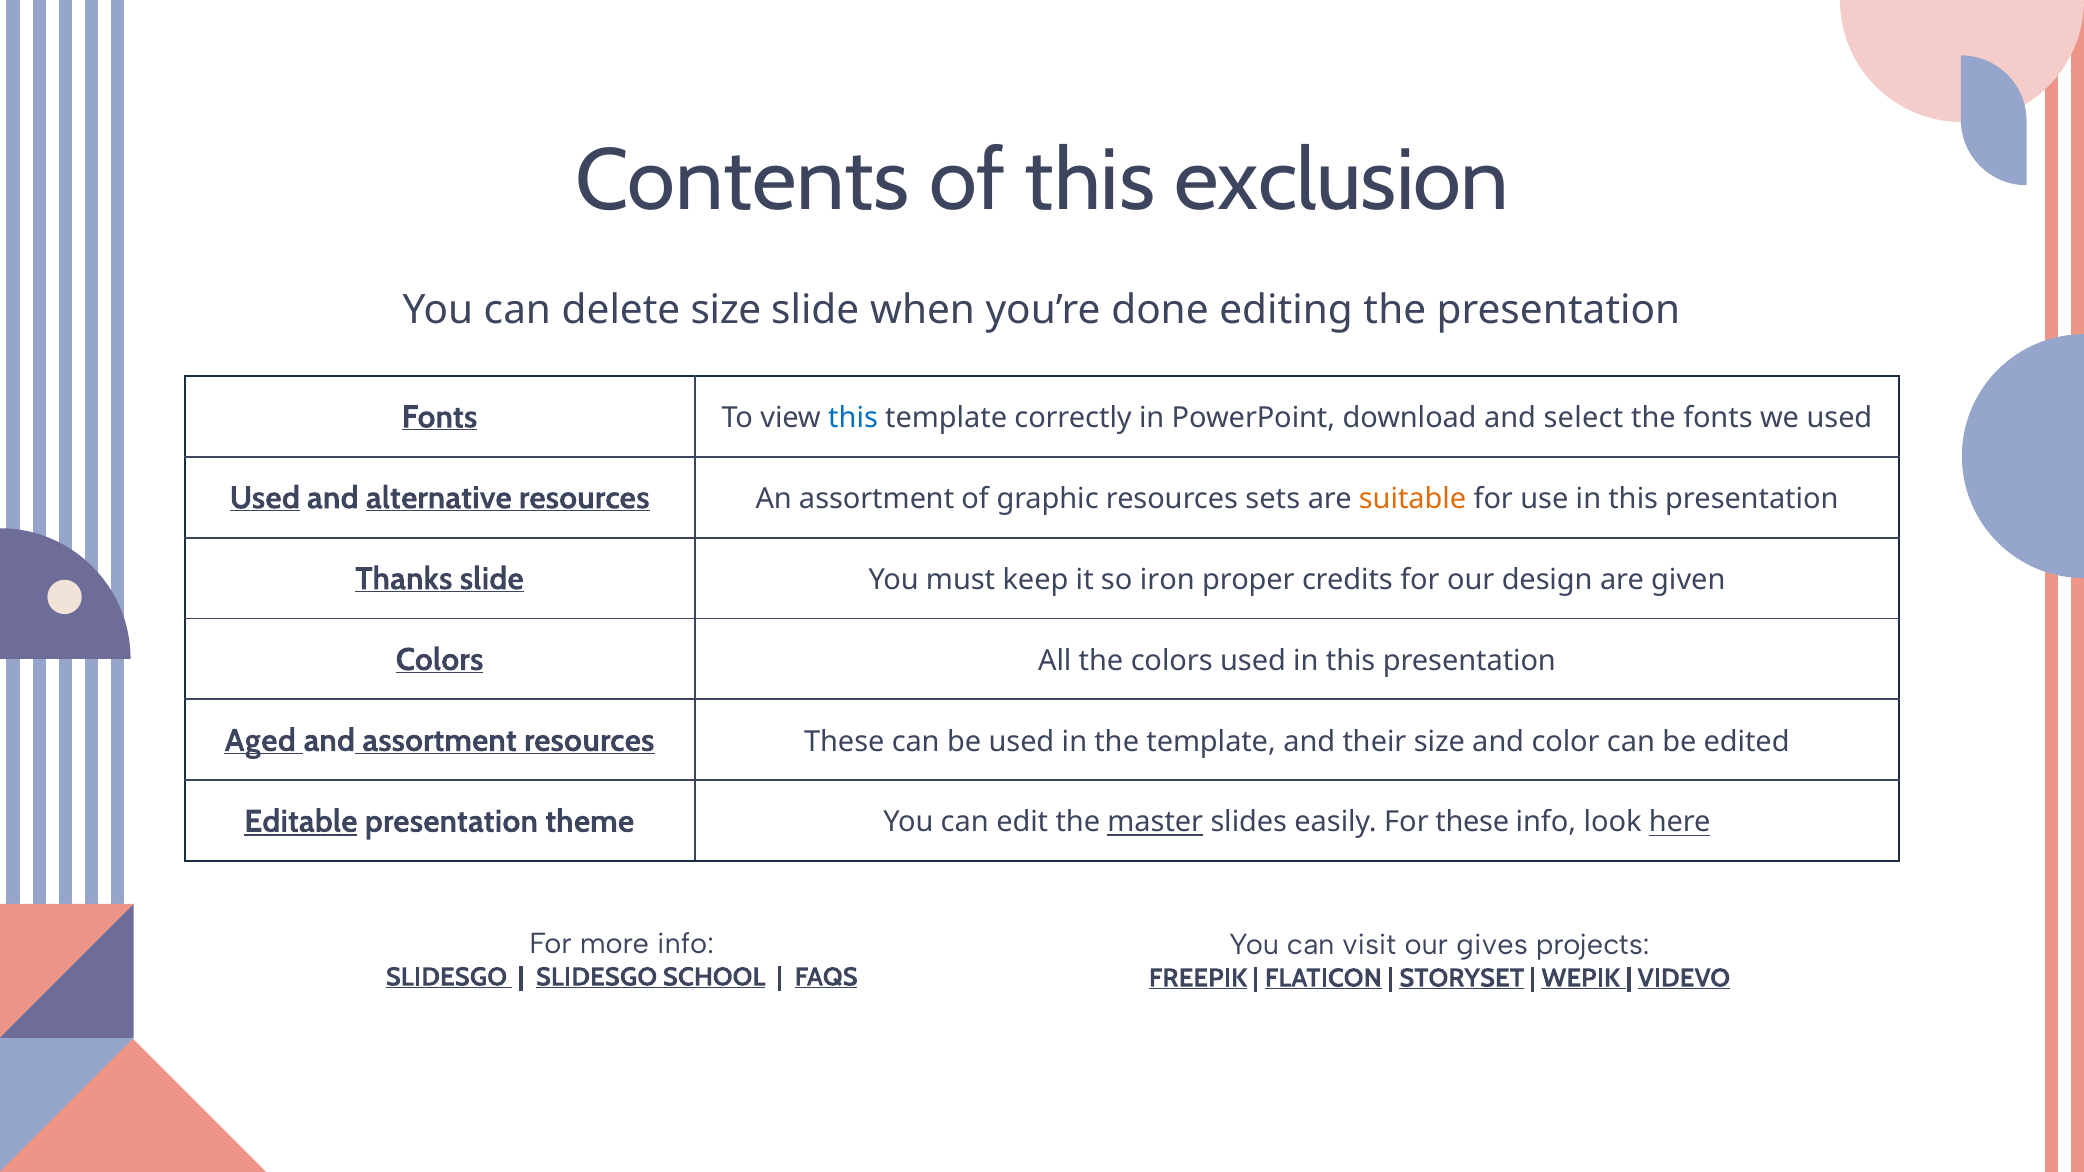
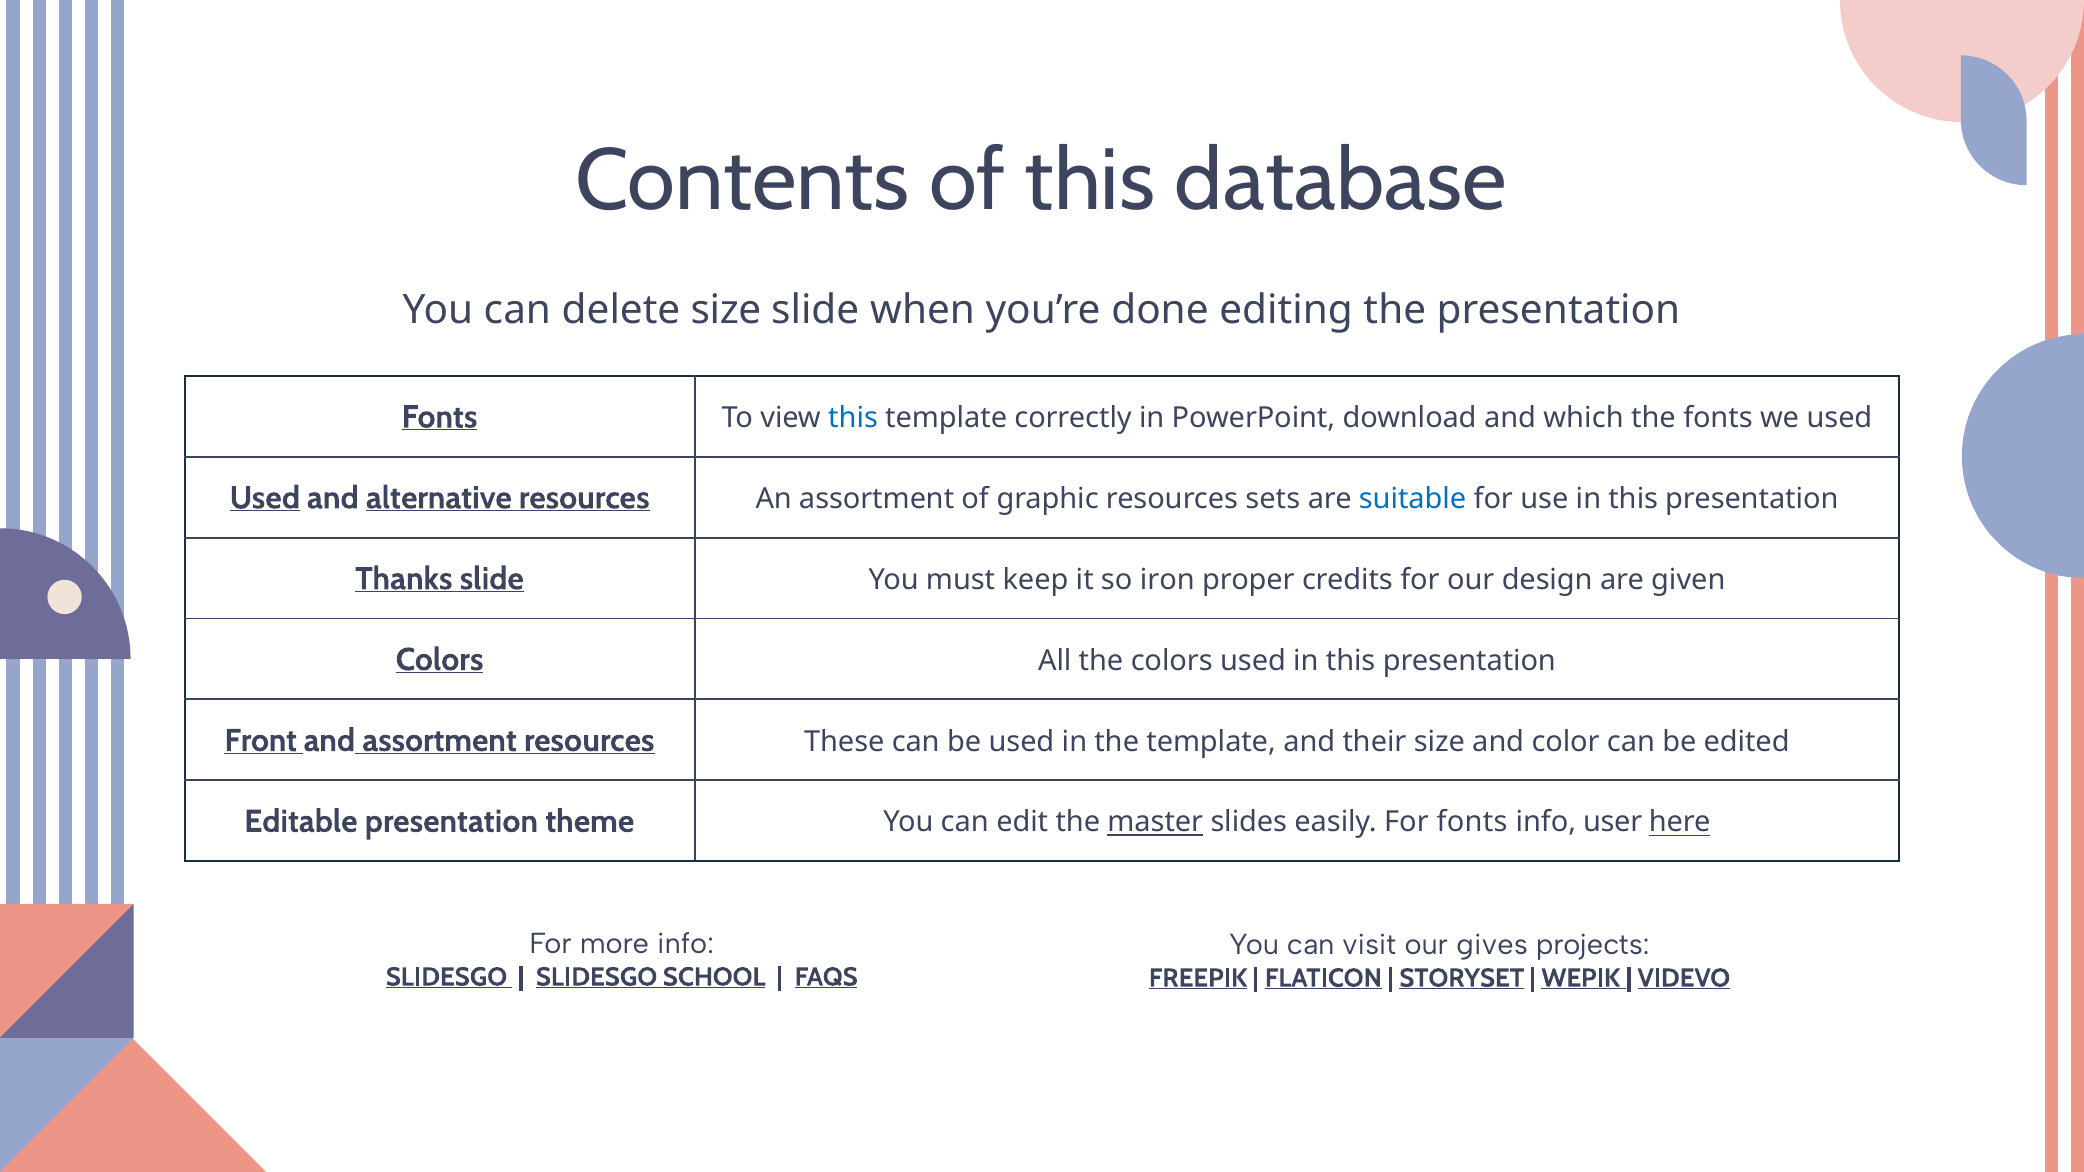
exclusion: exclusion -> database (1341, 180)
select: select -> which (1584, 418)
suitable colour: orange -> blue (1413, 499)
Aged: Aged -> Front (261, 741)
Editable underline: present -> none (301, 822)
For these: these -> fonts (1472, 823)
look: look -> user (1613, 823)
